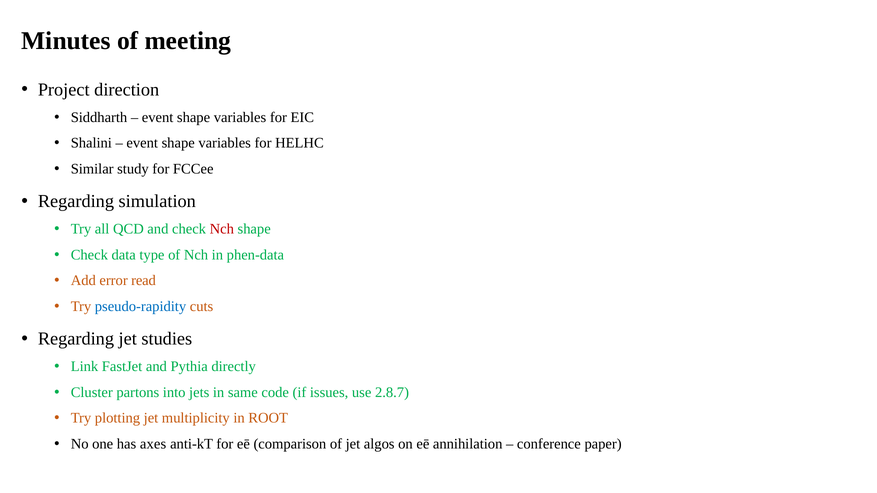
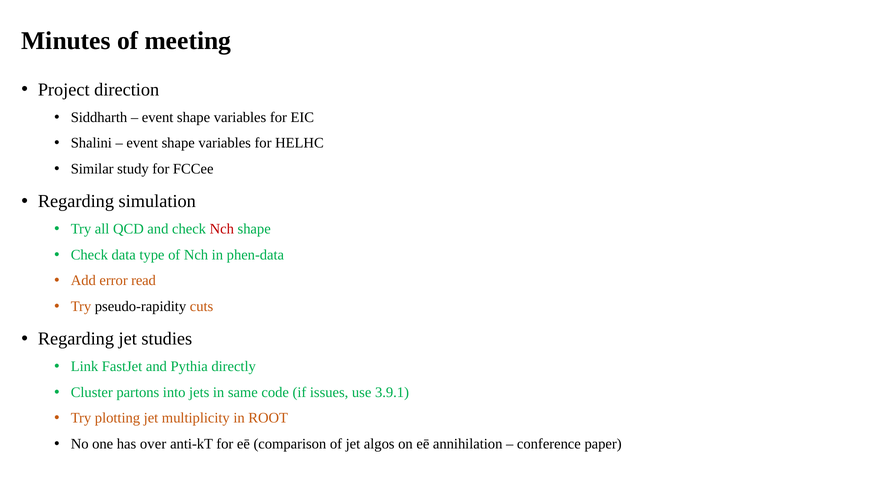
pseudo-rapidity colour: blue -> black (141, 307)
2.8.7: 2.8.7 -> 3.9.1 (392, 393)
axes: axes -> over (153, 444)
